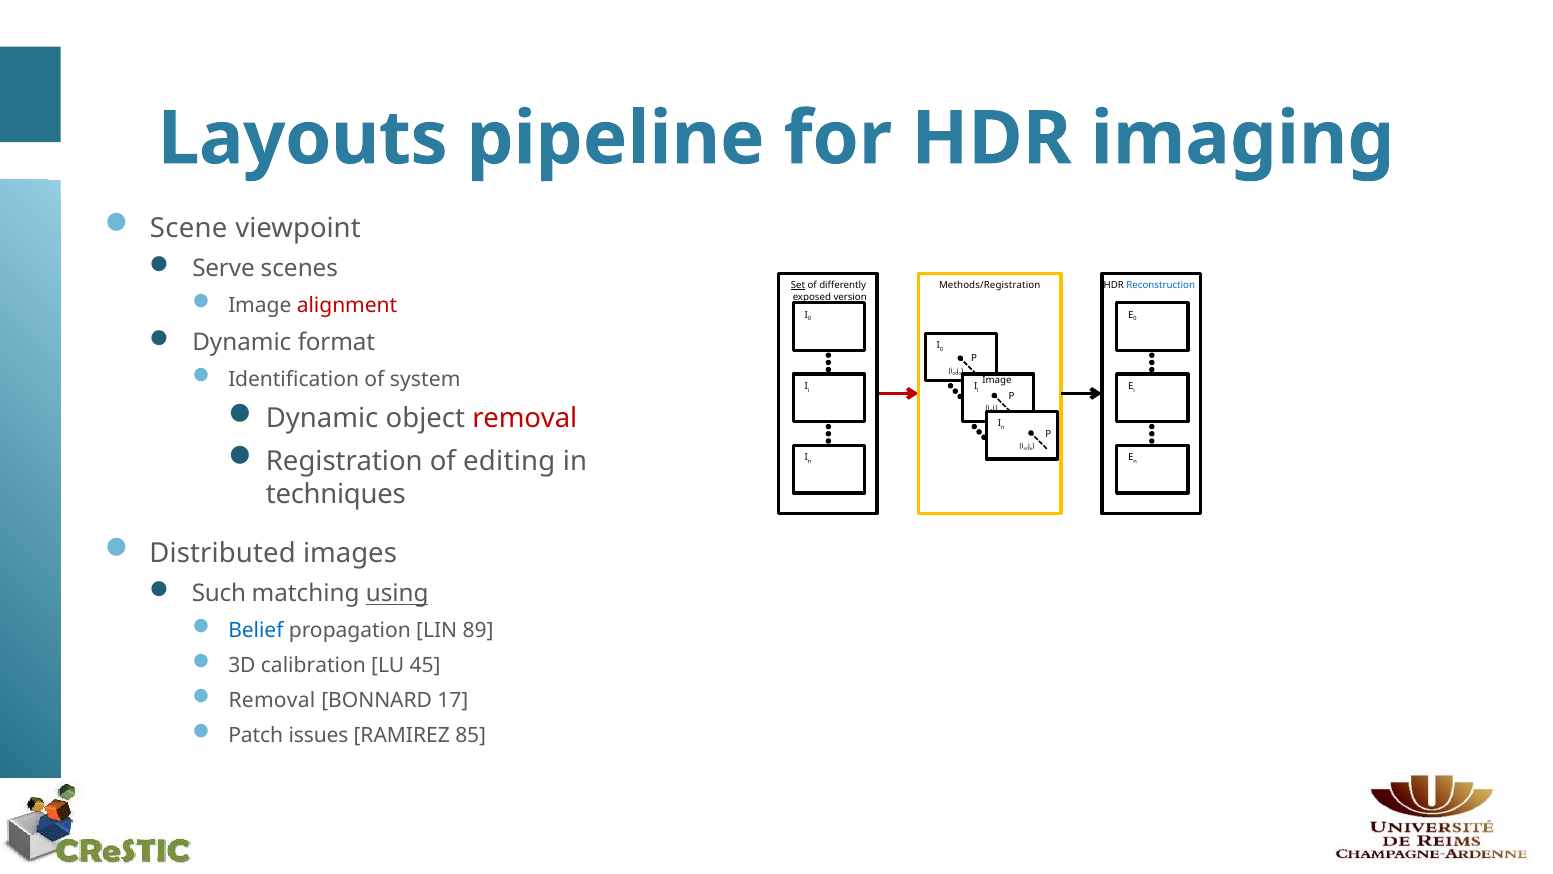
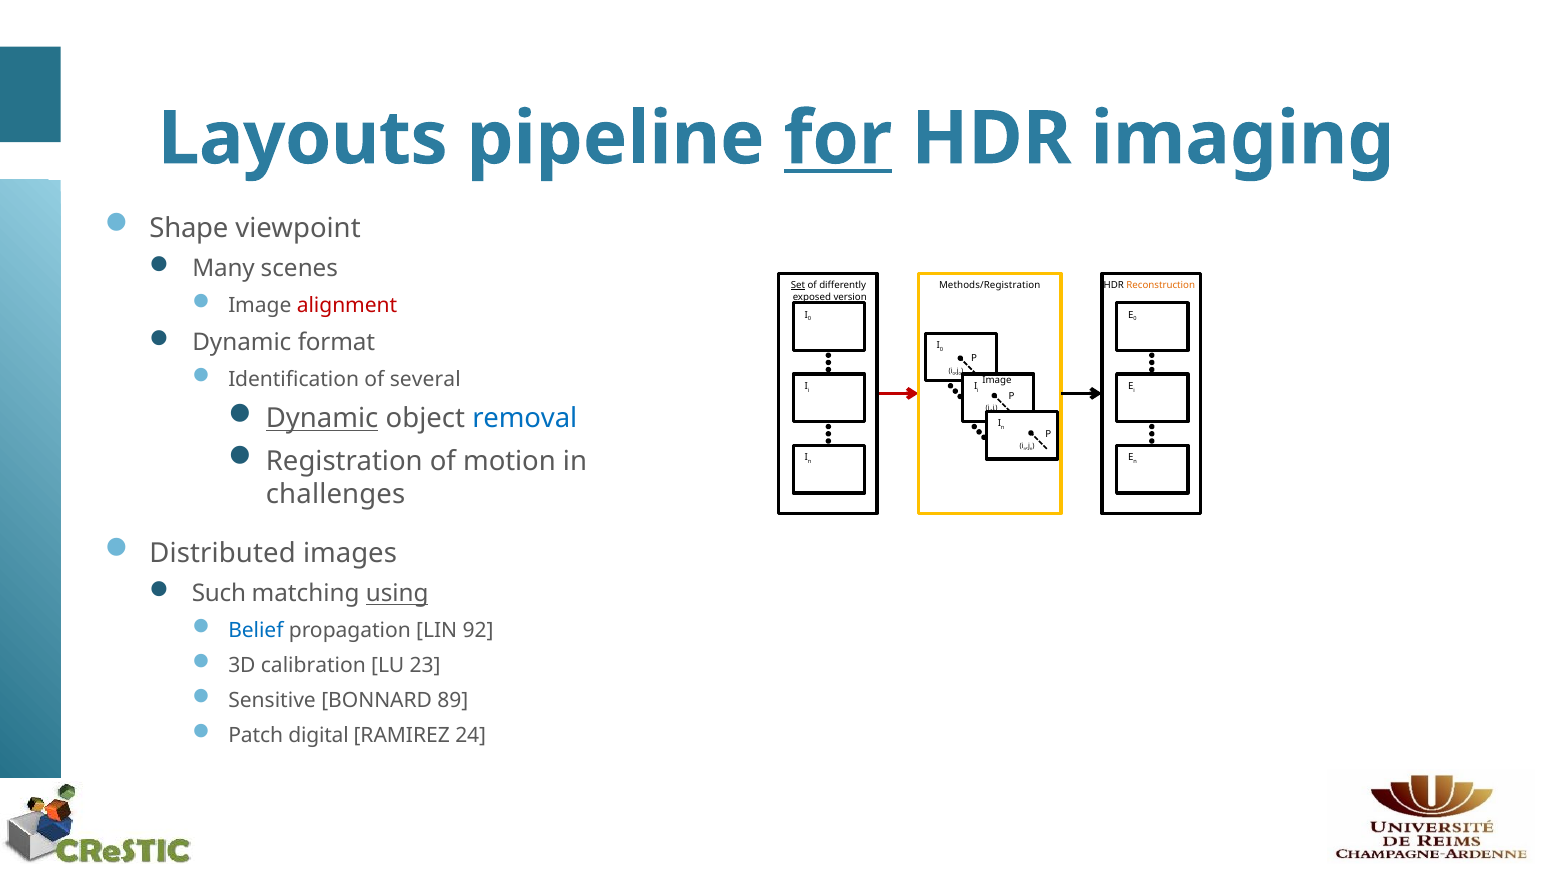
for underline: none -> present (838, 139)
Scene: Scene -> Shape (189, 228)
Serve: Serve -> Many (223, 269)
Reconstruction colour: blue -> orange (1161, 285)
system: system -> several (425, 379)
Dynamic underline: none -> present (322, 418)
removal colour: red -> blue (525, 418)
editing: editing -> motion (509, 461)
techniques: techniques -> challenges (336, 494)
89: 89 -> 92 (478, 630)
45: 45 -> 23 (425, 665)
Removal: Removal -> Sensitive (272, 700)
17: 17 -> 89 (453, 700)
issues: issues -> digital (319, 735)
85: 85 -> 24 (471, 735)
